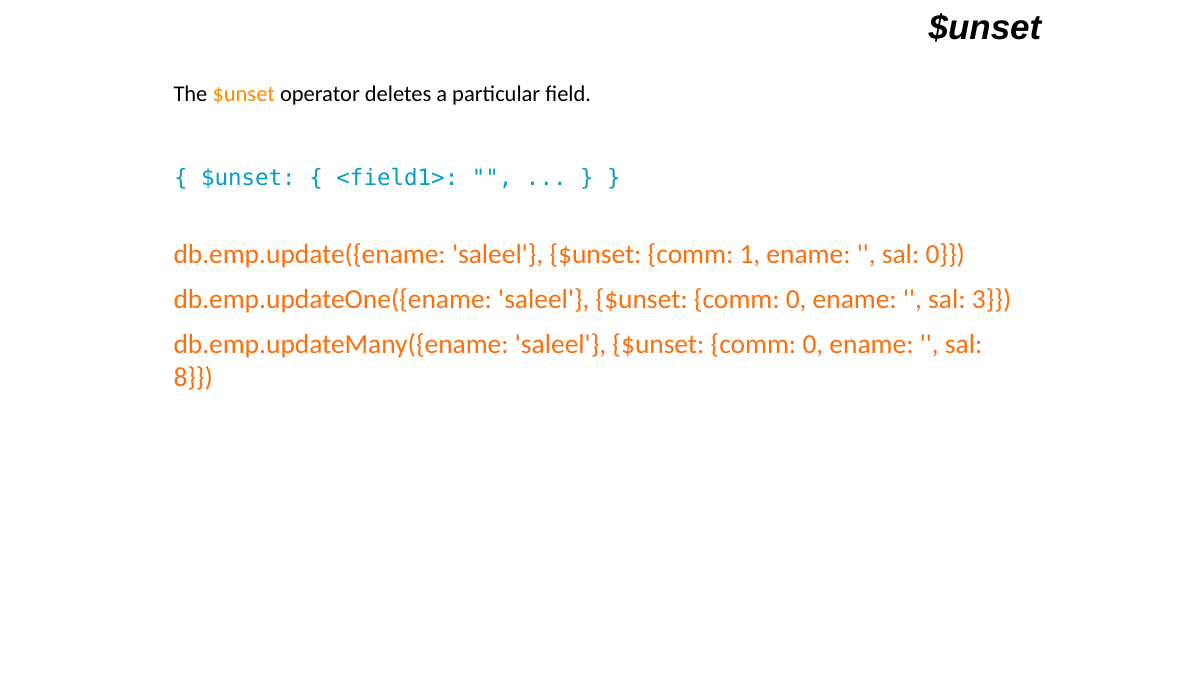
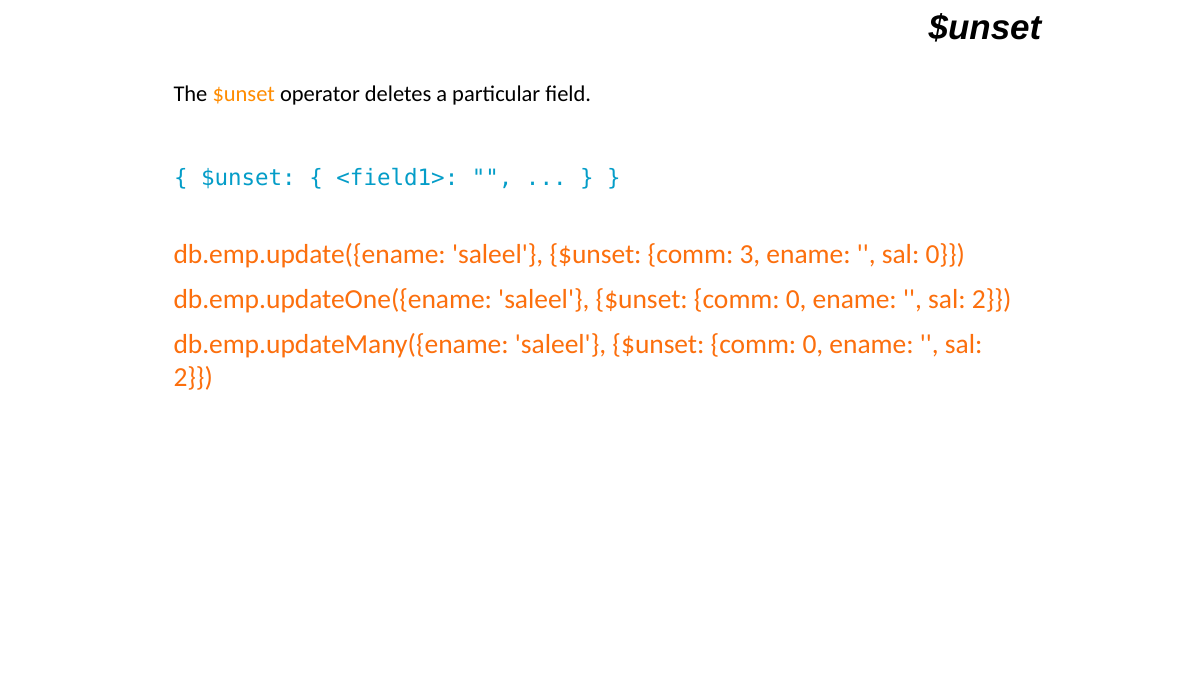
1: 1 -> 3 (750, 255)
3: 3 -> 2 (992, 300)
8: 8 -> 2 (193, 378)
